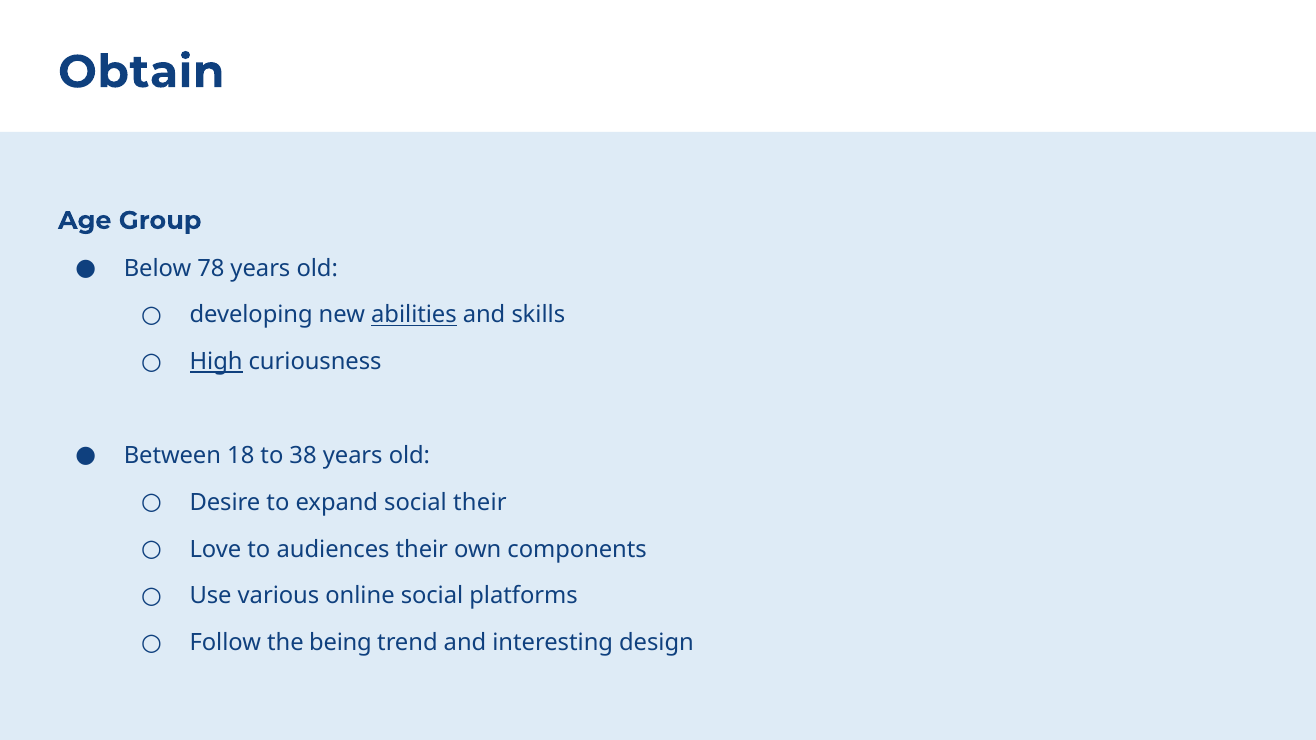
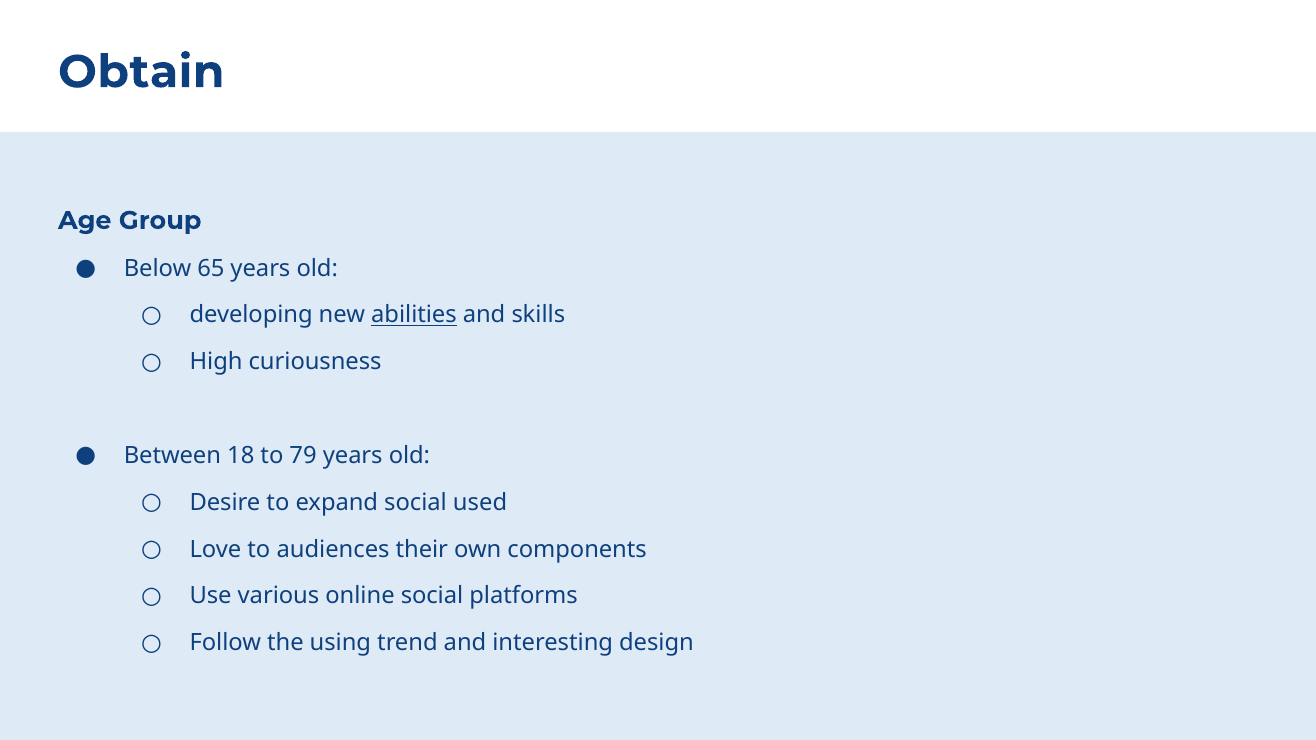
78: 78 -> 65 (211, 268)
High underline: present -> none (216, 362)
38: 38 -> 79 (303, 456)
social their: their -> used (480, 503)
being: being -> using (340, 643)
